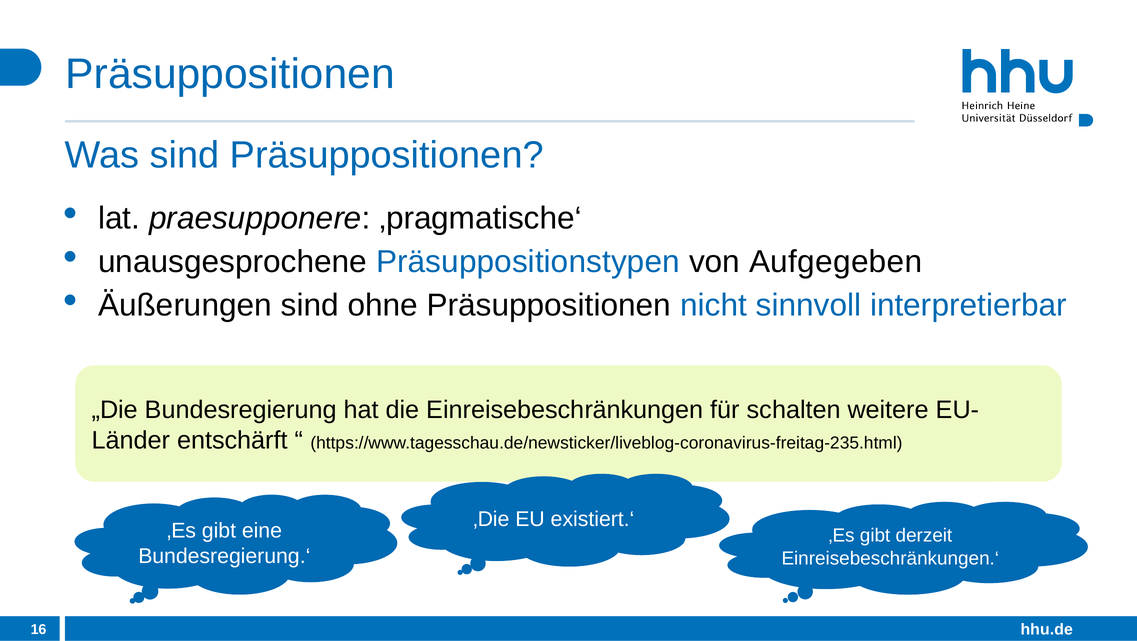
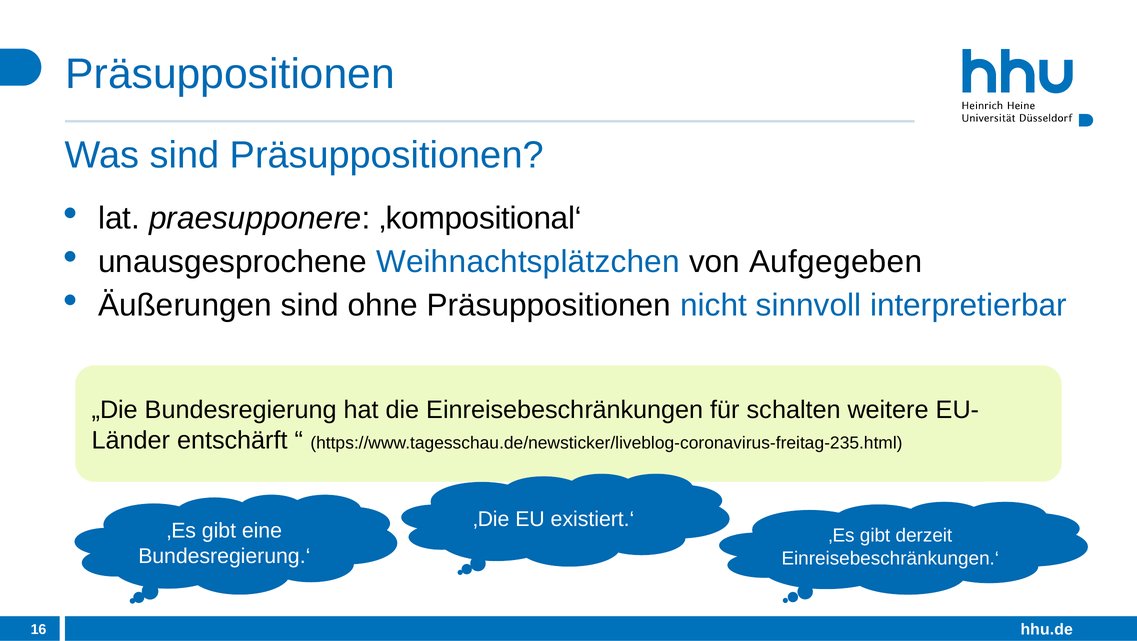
‚pragmatische‘: ‚pragmatische‘ -> ‚kompositional‘ (480, 218)
Präsuppositionstypen: Präsuppositionstypen -> Weihnachtsplätzchen (528, 262)
